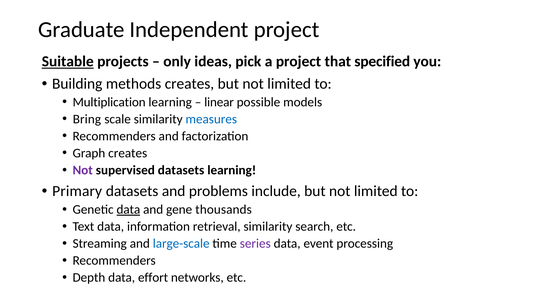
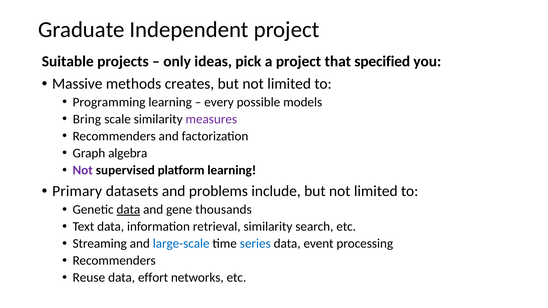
Suitable underline: present -> none (68, 61)
Building: Building -> Massive (77, 84)
Multiplication: Multiplication -> Programming (109, 102)
linear: linear -> every (219, 102)
measures colour: blue -> purple (211, 119)
Graph creates: creates -> algebra (128, 153)
supervised datasets: datasets -> platform (181, 170)
series colour: purple -> blue (255, 244)
Depth: Depth -> Reuse (89, 278)
